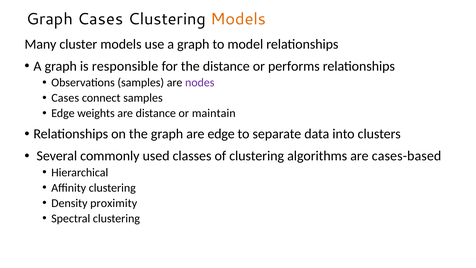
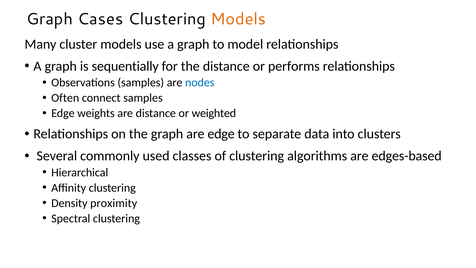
responsible: responsible -> sequentially (125, 66)
nodes colour: purple -> blue (200, 82)
Cases: Cases -> Often (65, 98)
maintain: maintain -> weighted (214, 113)
cases-based: cases-based -> edges-based (407, 156)
